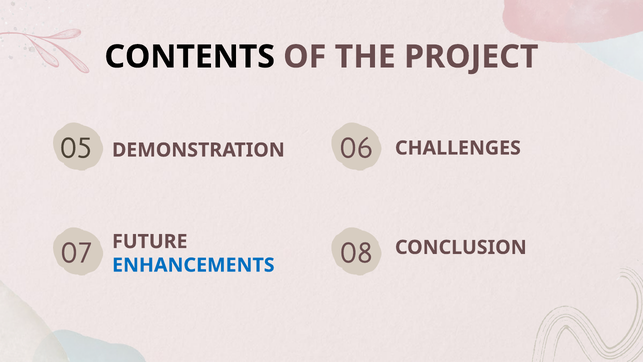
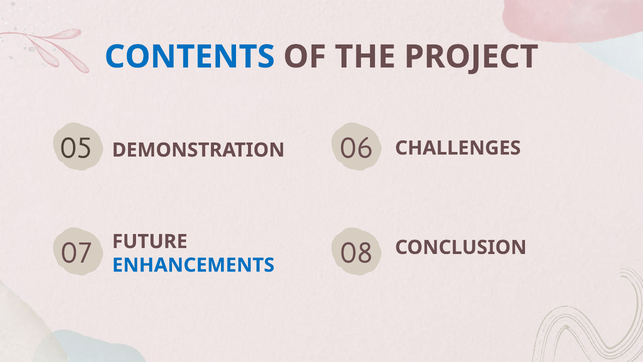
CONTENTS colour: black -> blue (190, 57)
